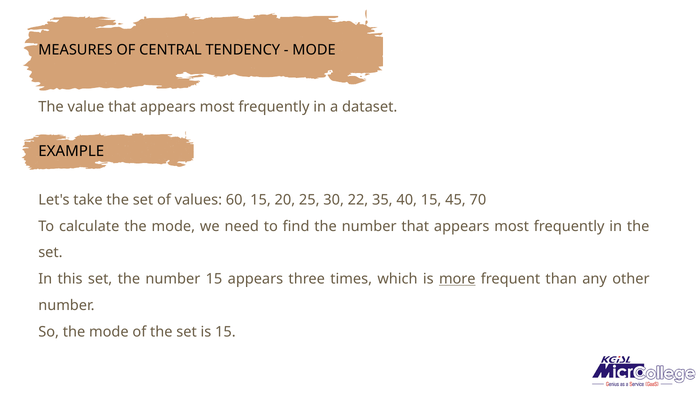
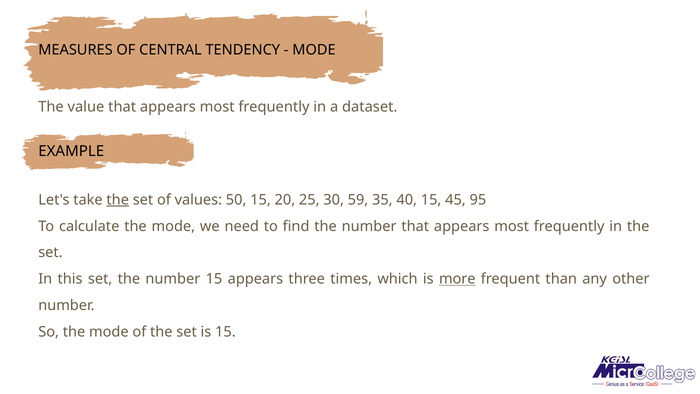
the underline: none -> present (118, 200)
60: 60 -> 50 (236, 200)
22: 22 -> 59 (358, 200)
70: 70 -> 95 (478, 200)
